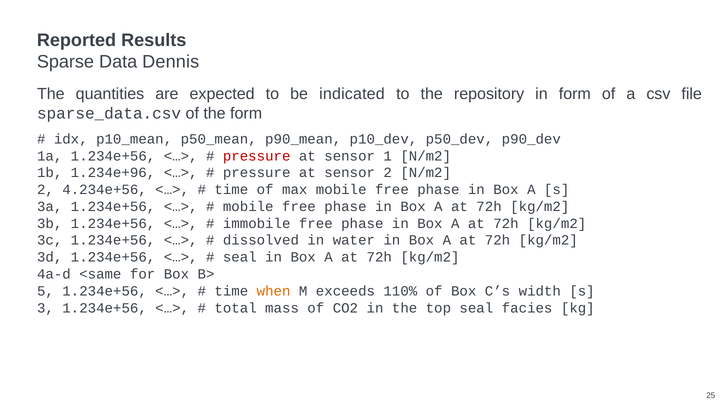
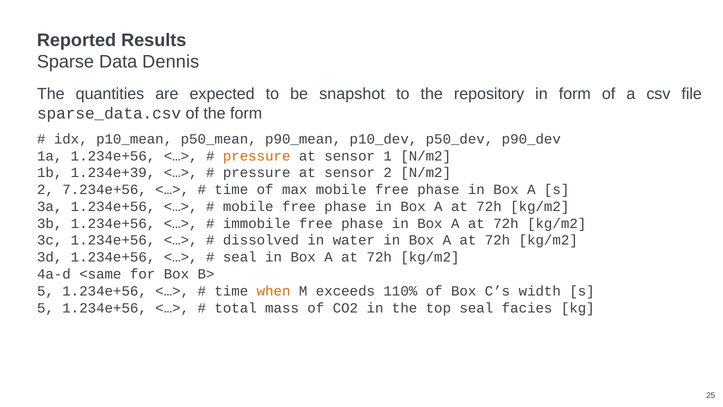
indicated: indicated -> snapshot (352, 94)
pressure colour: red -> orange (257, 156)
1.234e+96: 1.234e+96 -> 1.234e+39 (113, 173)
4.234e+56: 4.234e+56 -> 7.234e+56 (105, 190)
3: 3 -> 5 (45, 308)
